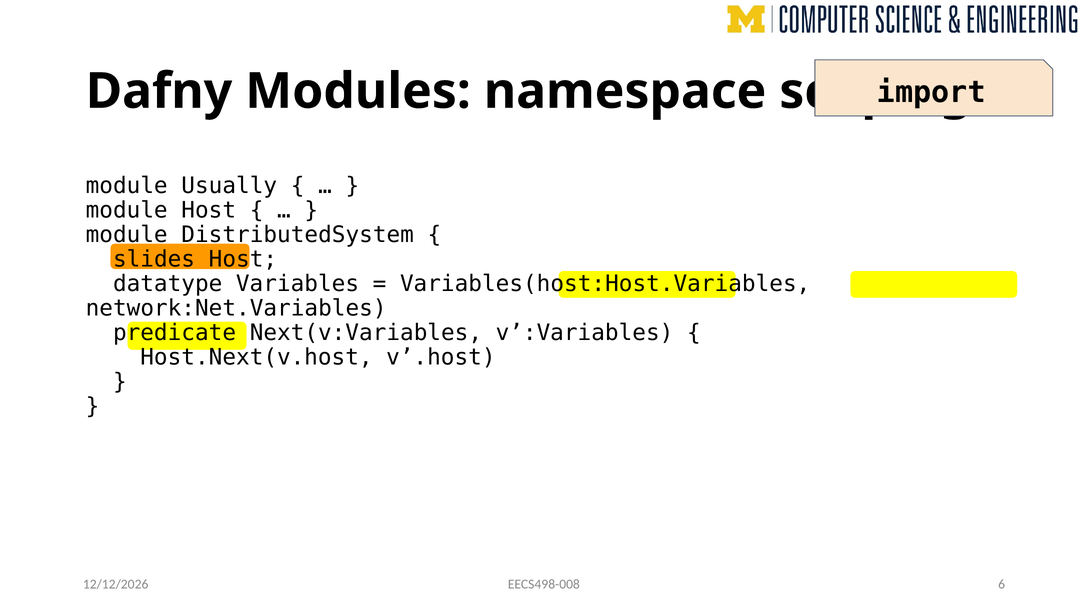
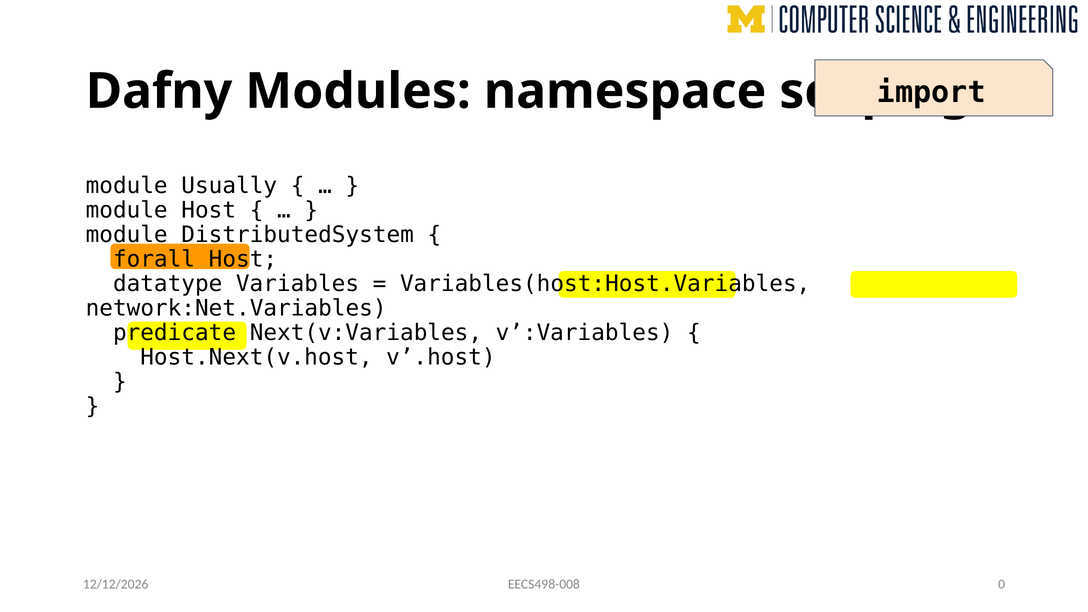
slides: slides -> forall (154, 259)
6: 6 -> 0 (1002, 584)
